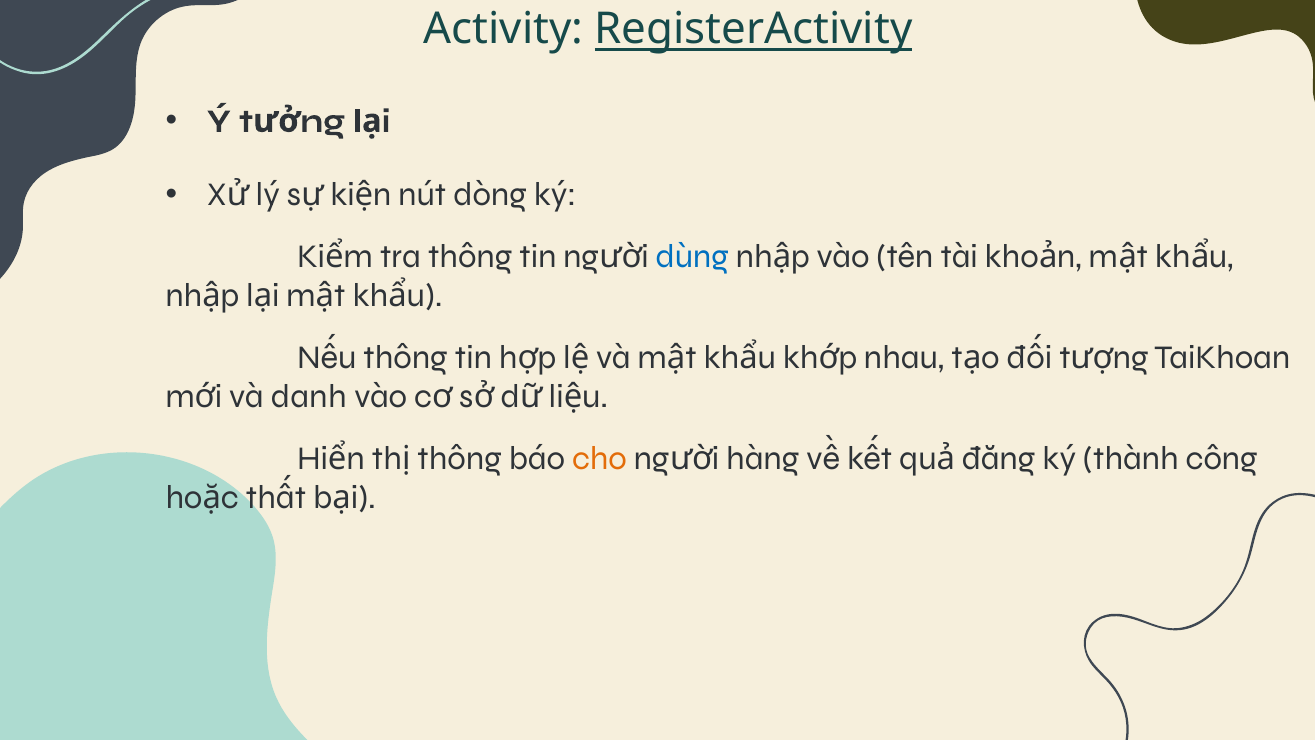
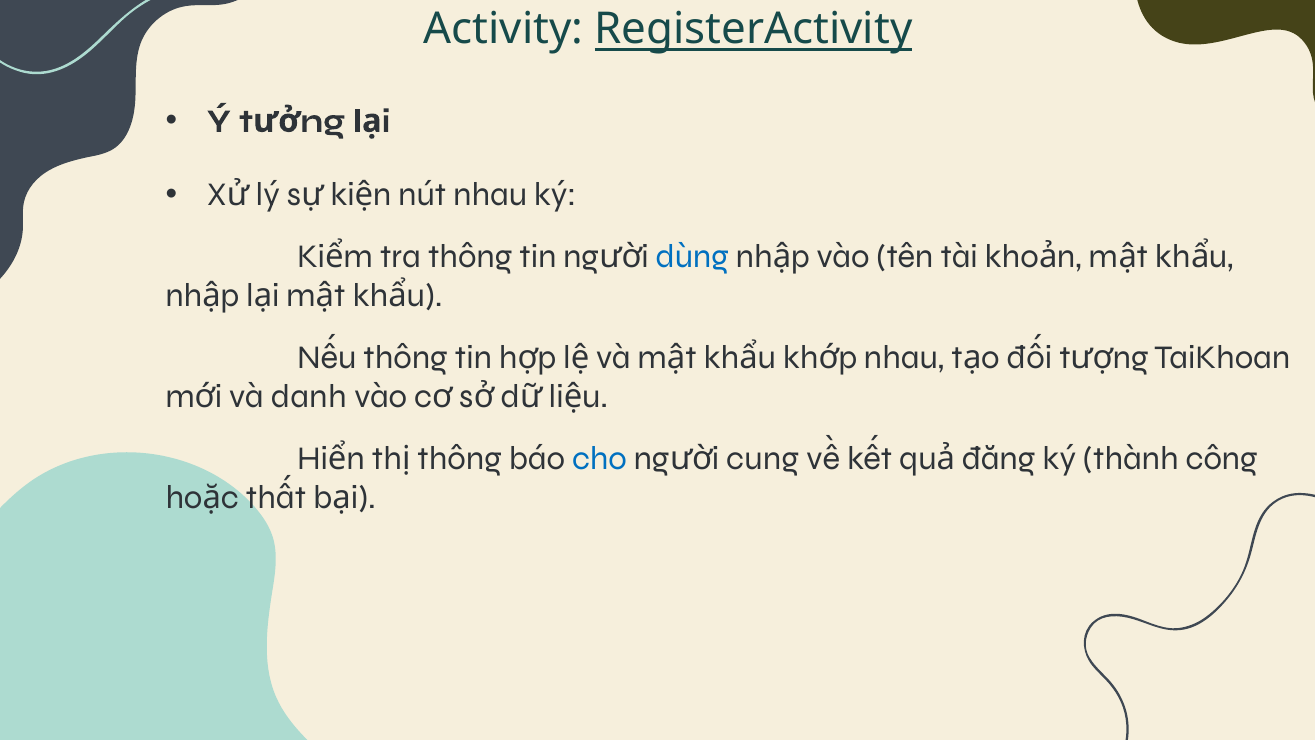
nút dòng: dòng -> nhau (490, 195)
cho colour: orange -> blue (599, 458)
hàng: hàng -> cung (763, 458)
